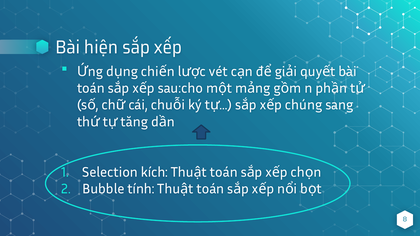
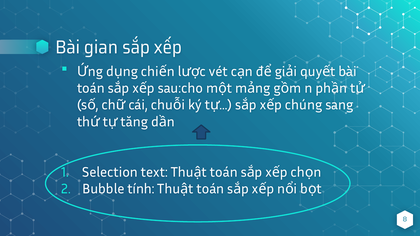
hiện: hiện -> gian (101, 47)
kích: kích -> text (154, 172)
